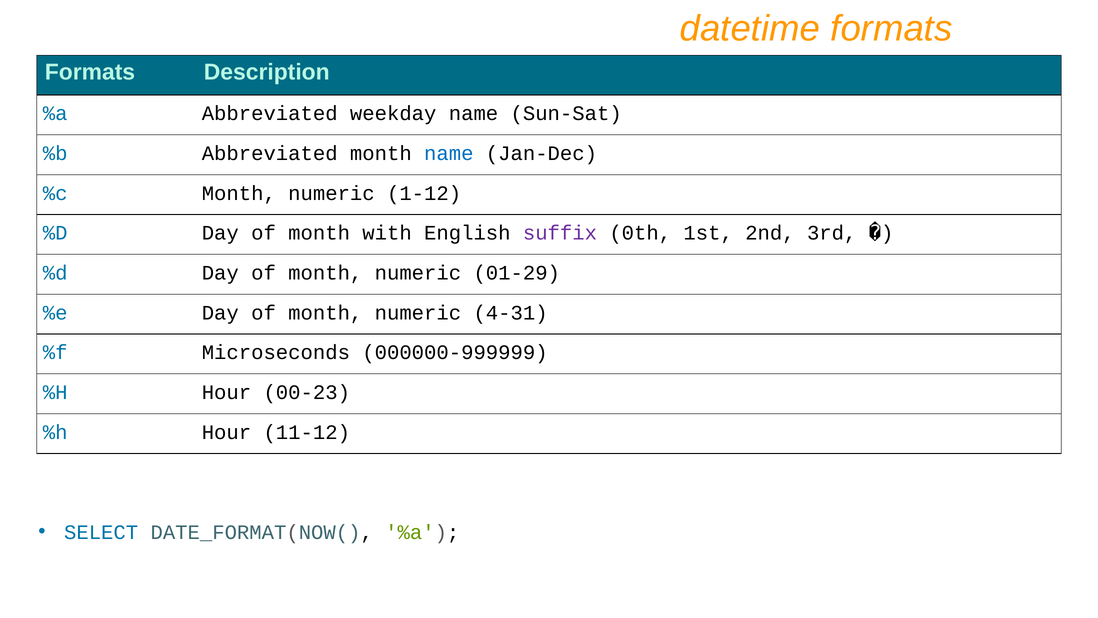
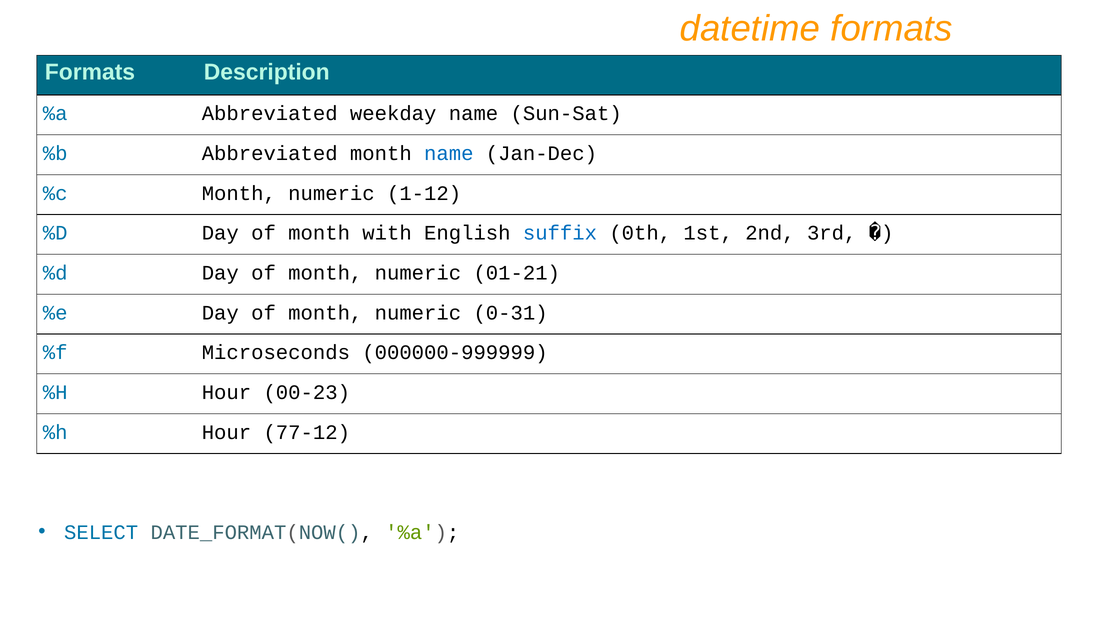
suffix colour: purple -> blue (560, 233)
01-29: 01-29 -> 01-21 (517, 273)
4-31: 4-31 -> 0-31 (511, 313)
11-12: 11-12 -> 77-12 (307, 432)
